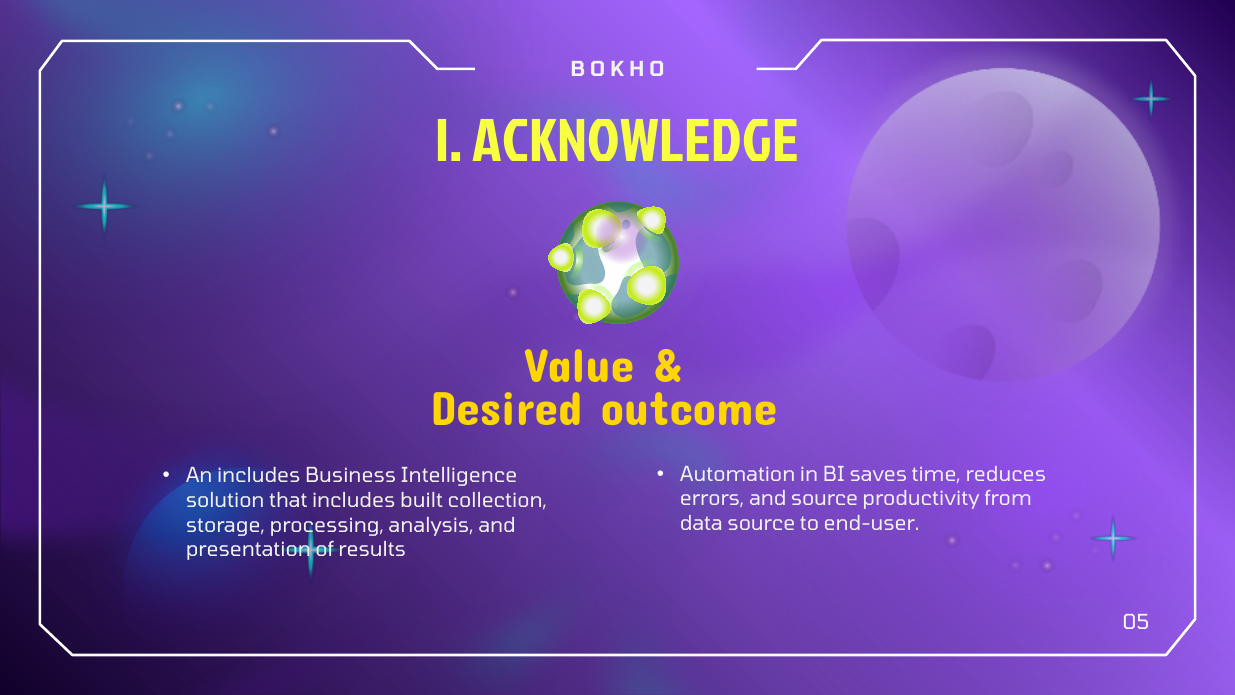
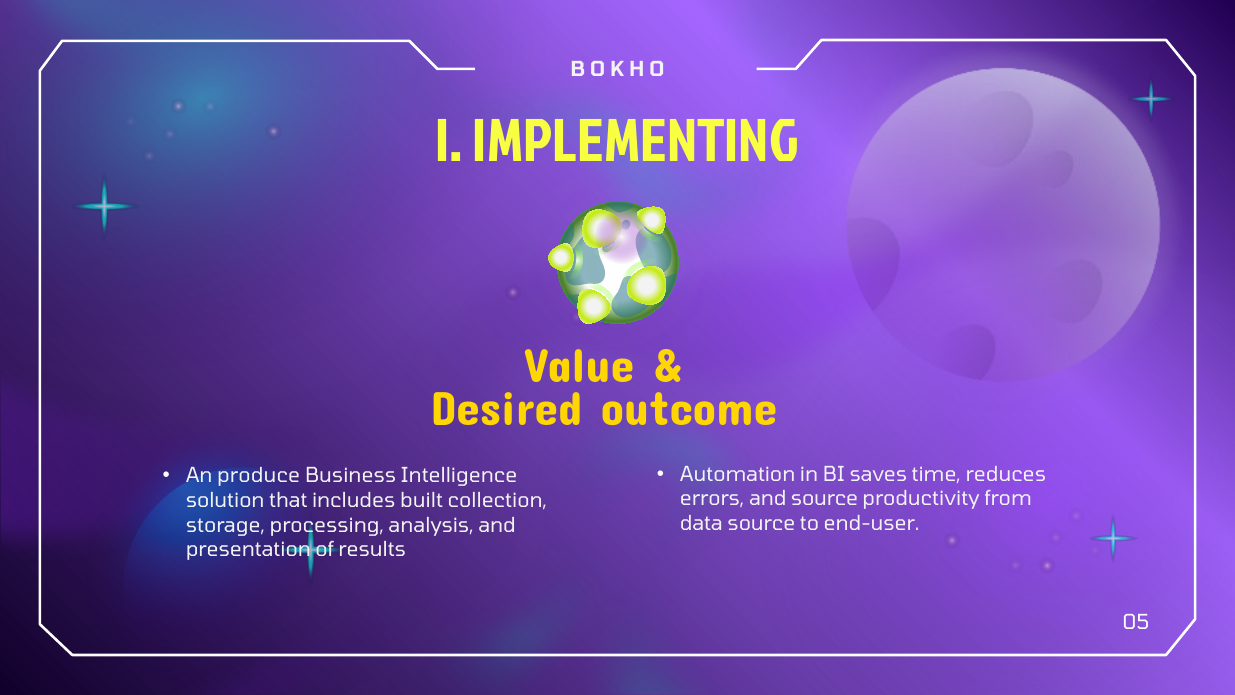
ACKNOWLEDGE: ACKNOWLEDGE -> IMPLEMENTING (636, 142)
An includes: includes -> produce (259, 476)
